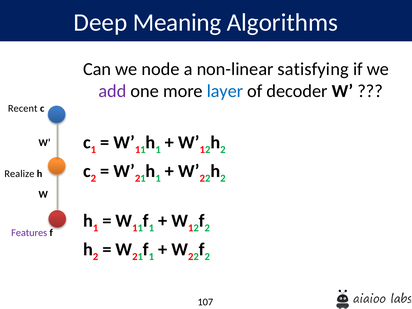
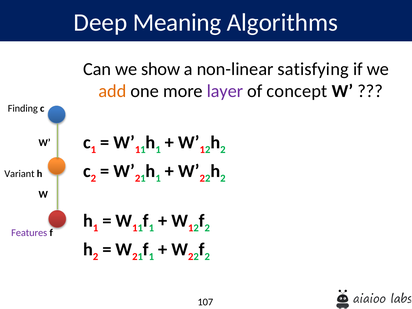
node: node -> show (161, 69)
add colour: purple -> orange (113, 91)
layer colour: blue -> purple (225, 91)
decoder: decoder -> concept (297, 91)
Recent: Recent -> Finding (23, 108)
Realize: Realize -> Variant (19, 174)
